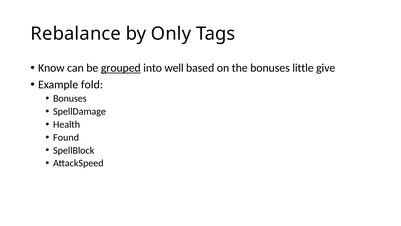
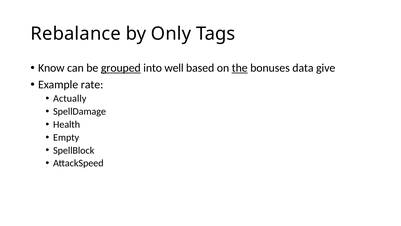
the underline: none -> present (240, 68)
little: little -> data (303, 68)
fold: fold -> rate (92, 85)
Bonuses: Bonuses -> Actually (70, 98)
Found: Found -> Empty (66, 137)
